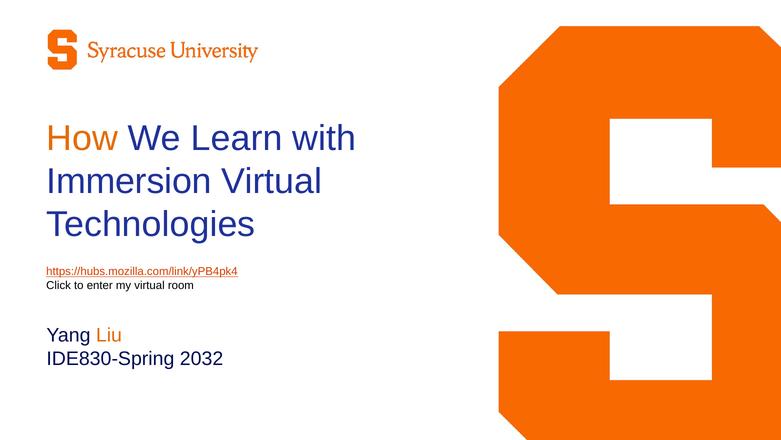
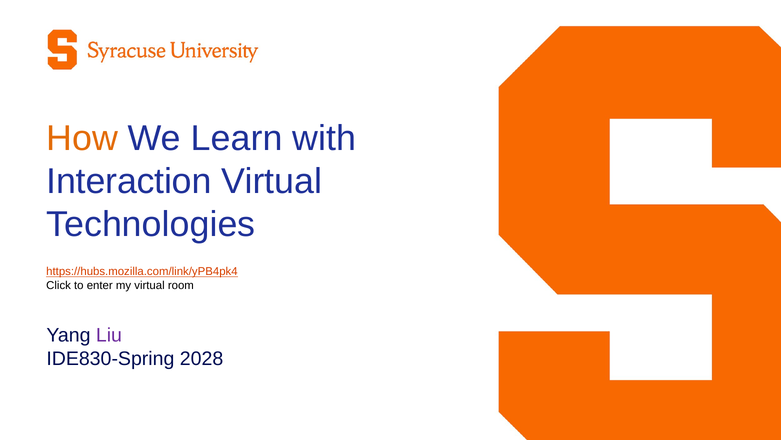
Immersion: Immersion -> Interaction (129, 181)
Liu colour: orange -> purple (109, 335)
2032: 2032 -> 2028 (202, 358)
